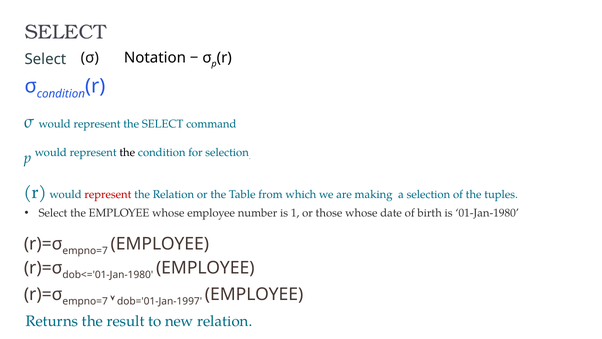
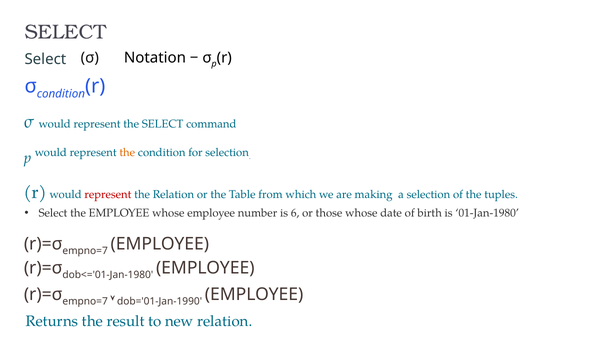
the colour: black -> orange (127, 152)
1: 1 -> 6 (295, 213)
dob='01-Jan-1997: dob='01-Jan-1997 -> dob='01-Jan-1990 (160, 301)
